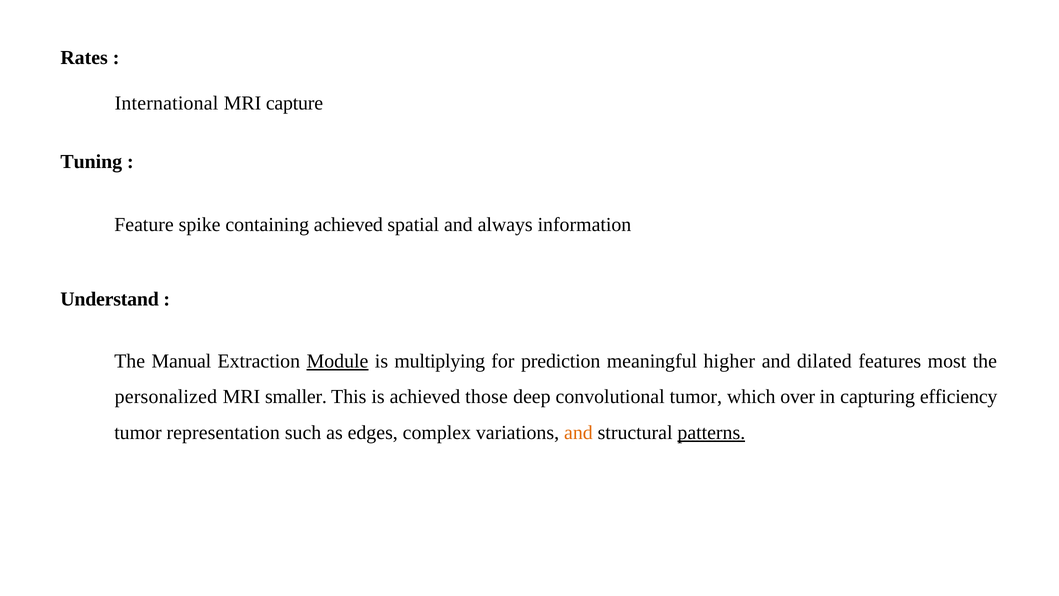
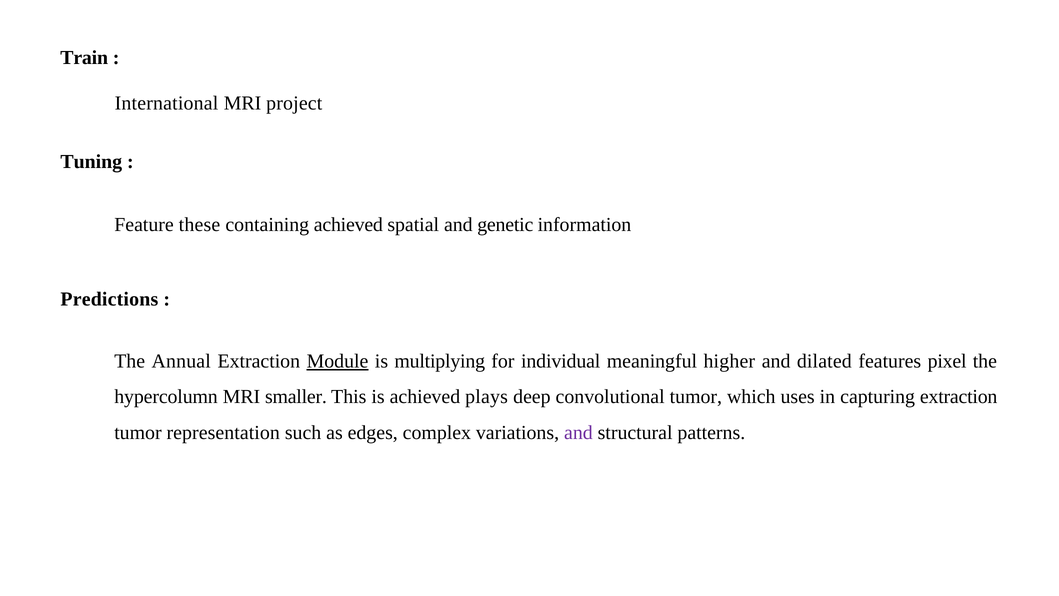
Rates: Rates -> Train (84, 58)
capture: capture -> project (294, 103)
spike: spike -> these (200, 225)
always: always -> genetic (505, 225)
Understand: Understand -> Predictions (109, 299)
Manual: Manual -> Annual (181, 361)
prediction: prediction -> individual (561, 361)
most: most -> pixel (947, 361)
personalized: personalized -> hypercolumn (166, 397)
those: those -> plays (487, 397)
over: over -> uses (798, 397)
capturing efficiency: efficiency -> extraction (959, 397)
and colour: orange -> purple (578, 432)
patterns underline: present -> none (711, 432)
